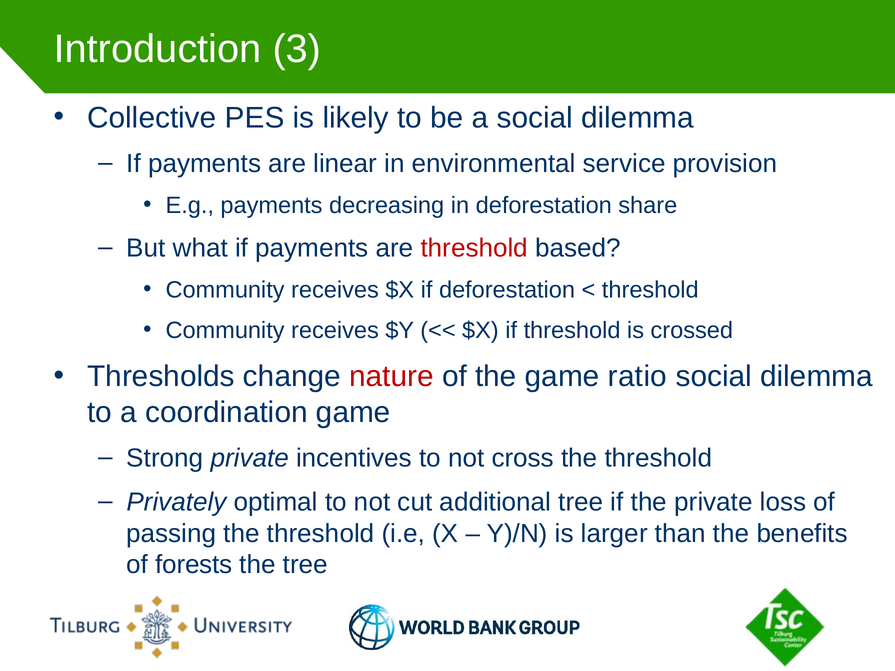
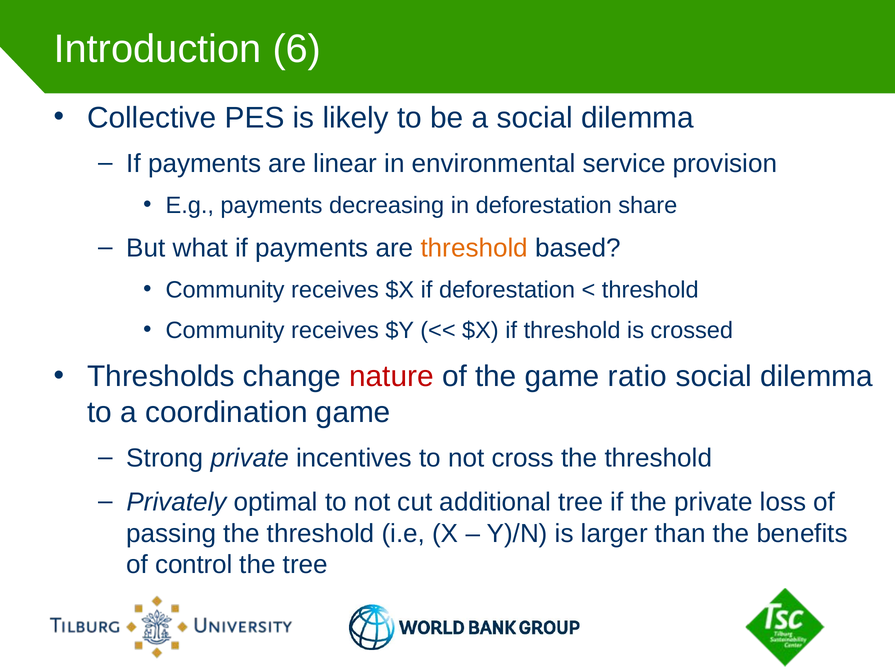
3: 3 -> 6 (297, 49)
threshold colour: red -> orange (474, 248)
forests: forests -> control (194, 565)
